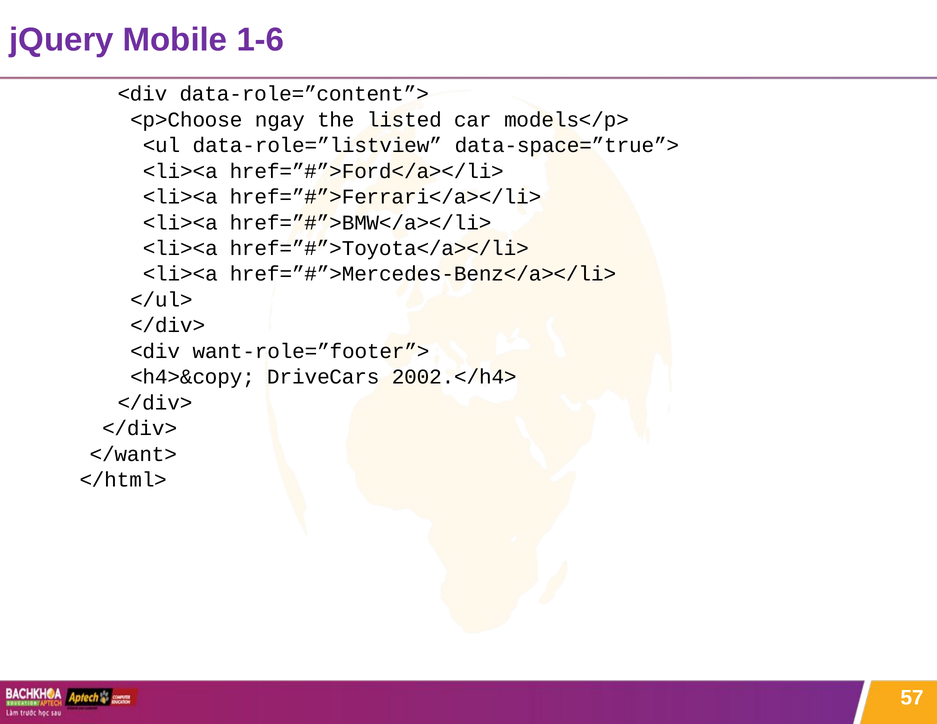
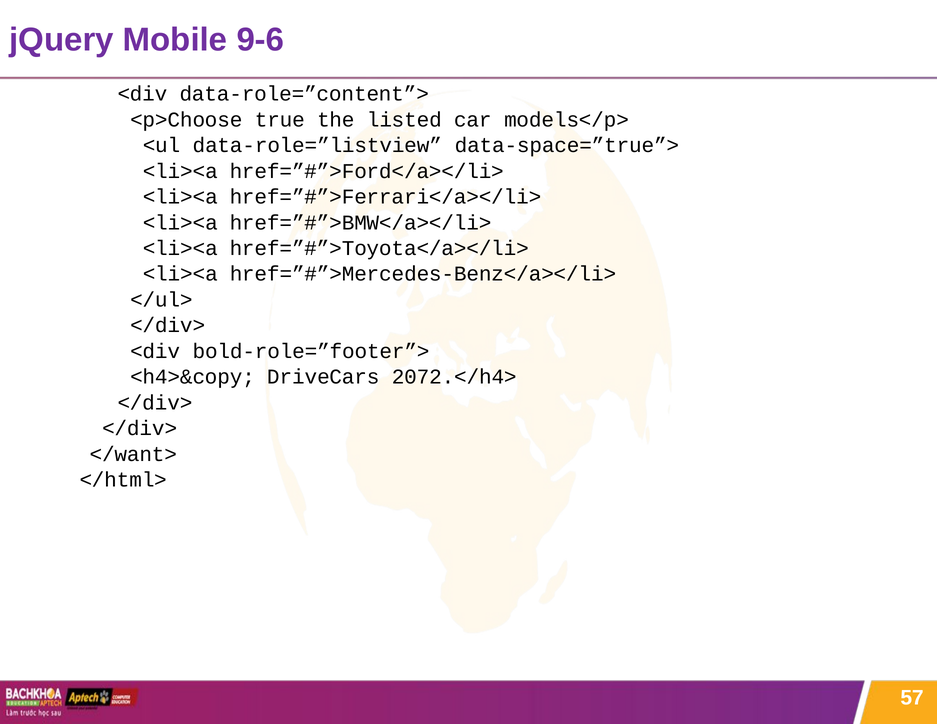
1-6: 1-6 -> 9-6 (260, 40)
ngay: ngay -> true (280, 120)
want-role=”footer”>: want-role=”footer”> -> bold-role=”footer”> (311, 351)
2002.</h4>: 2002.</h4> -> 2072.</h4> (454, 377)
